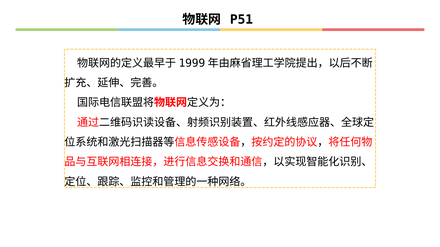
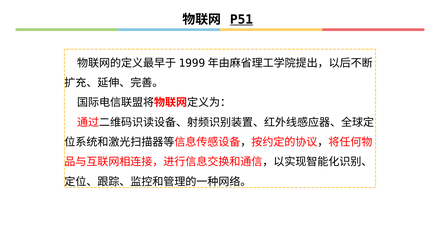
P51 underline: none -> present (241, 20)
